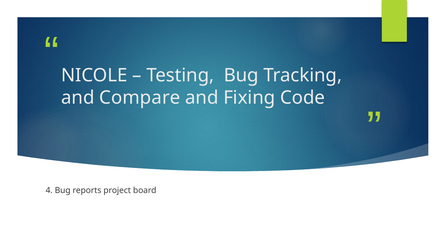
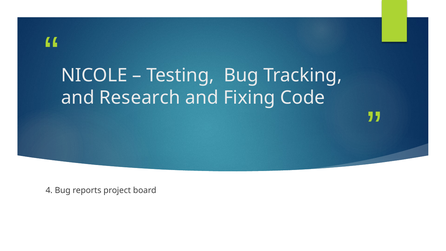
Compare: Compare -> Research (140, 98)
